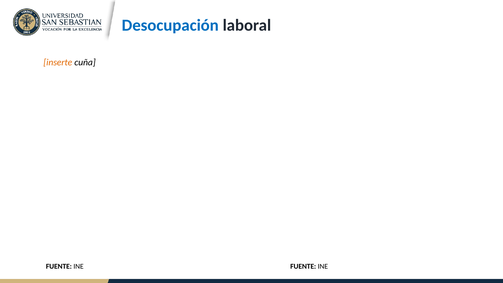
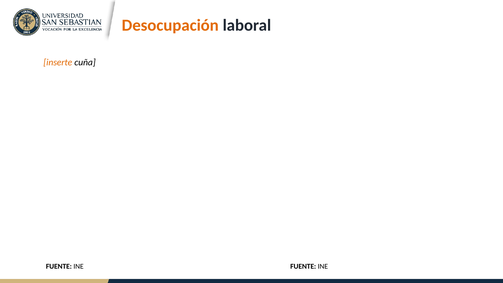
Desocupación colour: blue -> orange (170, 25)
